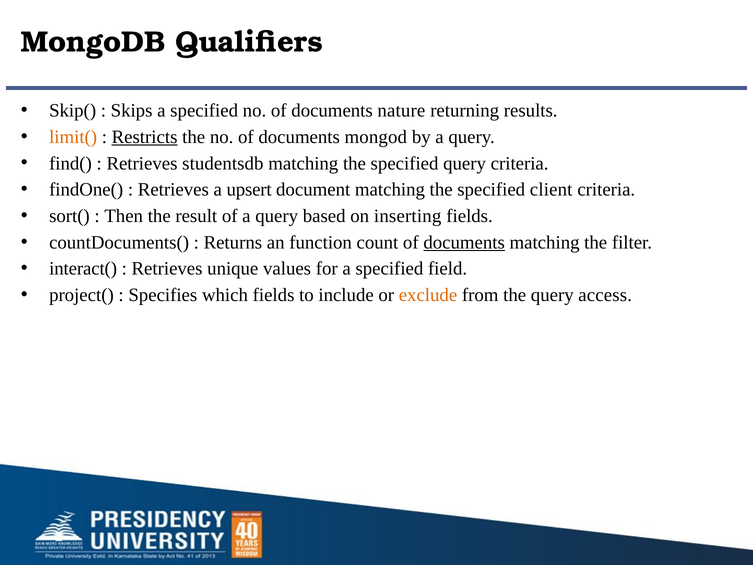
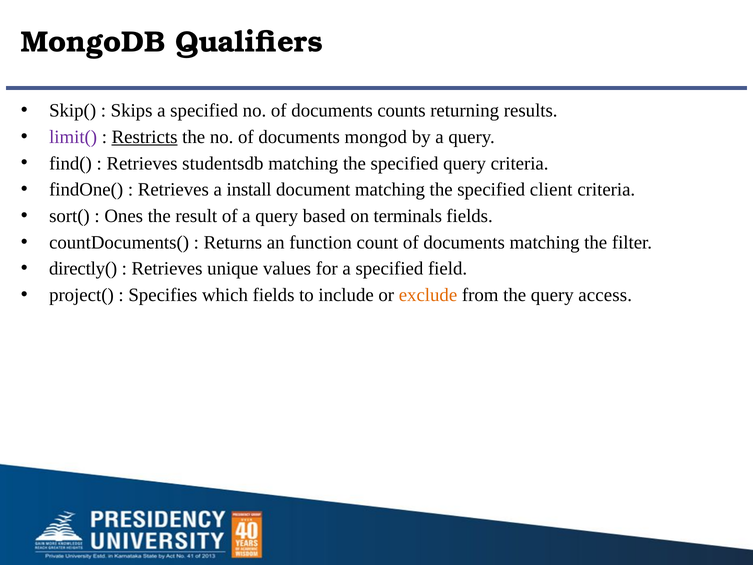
nature: nature -> counts (402, 111)
limit( colour: orange -> purple (73, 137)
upsert: upsert -> install (249, 190)
Then: Then -> Ones (124, 216)
inserting: inserting -> terminals (408, 216)
documents underline: present -> none (464, 242)
interact(: interact( -> directly( (83, 269)
